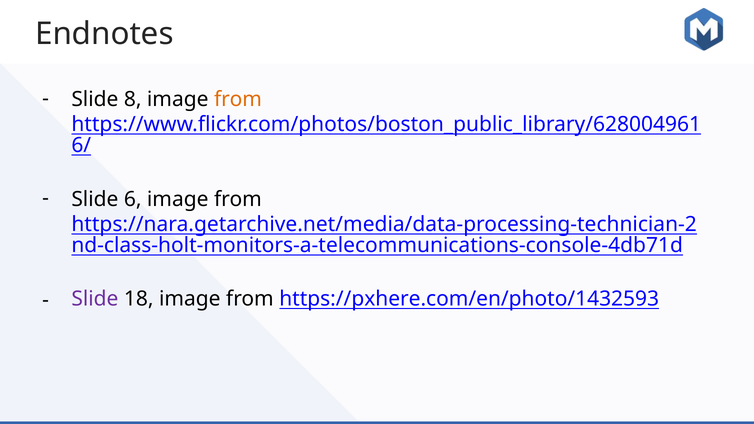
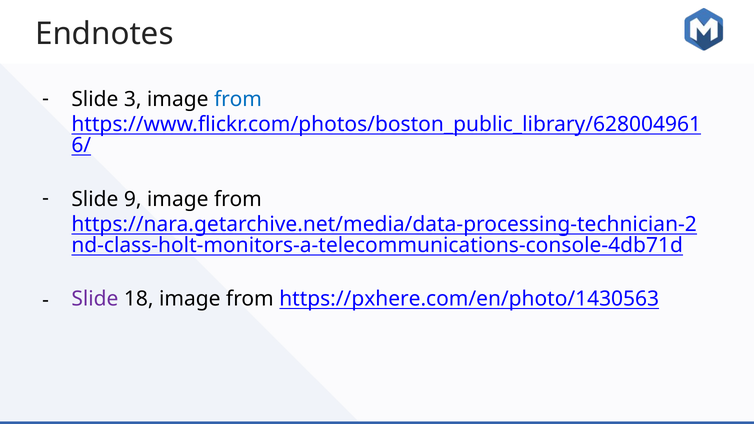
8: 8 -> 3 (133, 99)
from colour: orange -> blue (238, 99)
6: 6 -> 9 (133, 199)
https://pxhere.com/en/photo/1432593: https://pxhere.com/en/photo/1432593 -> https://pxhere.com/en/photo/1430563 (469, 299)
